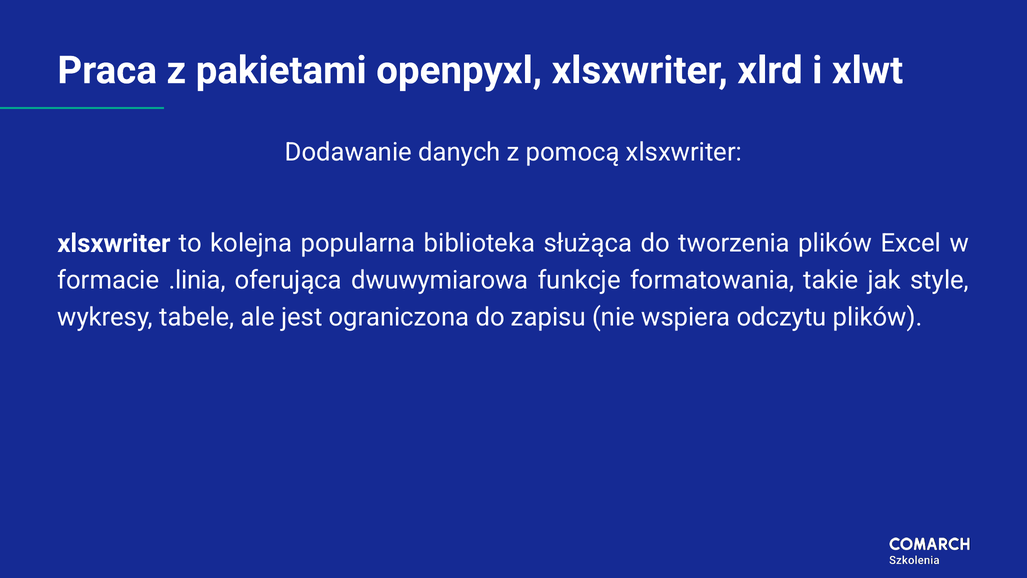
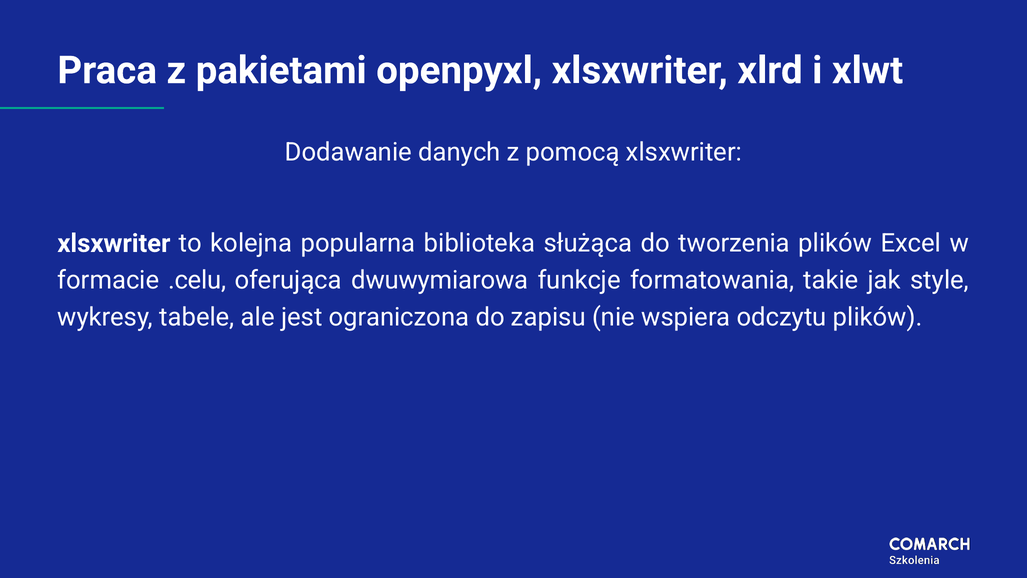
.linia: .linia -> .celu (197, 280)
